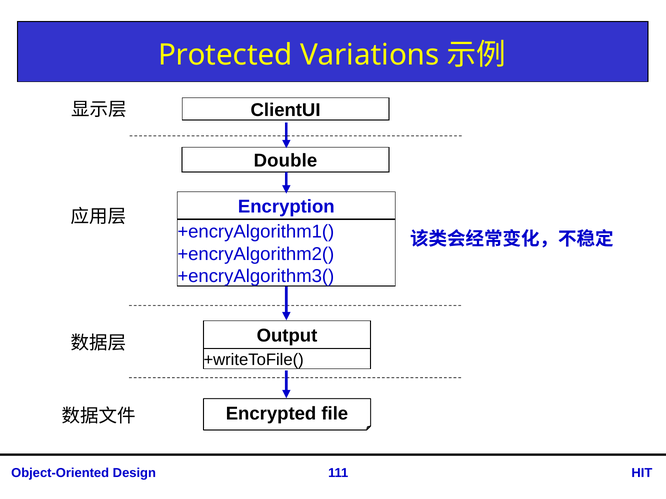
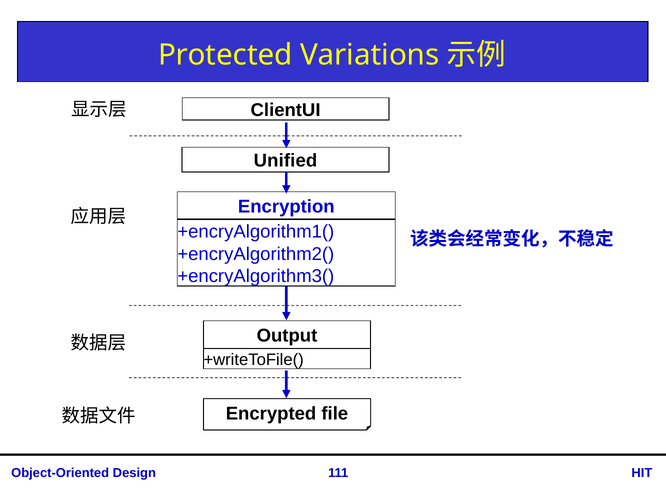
Double: Double -> Unified (285, 161)
